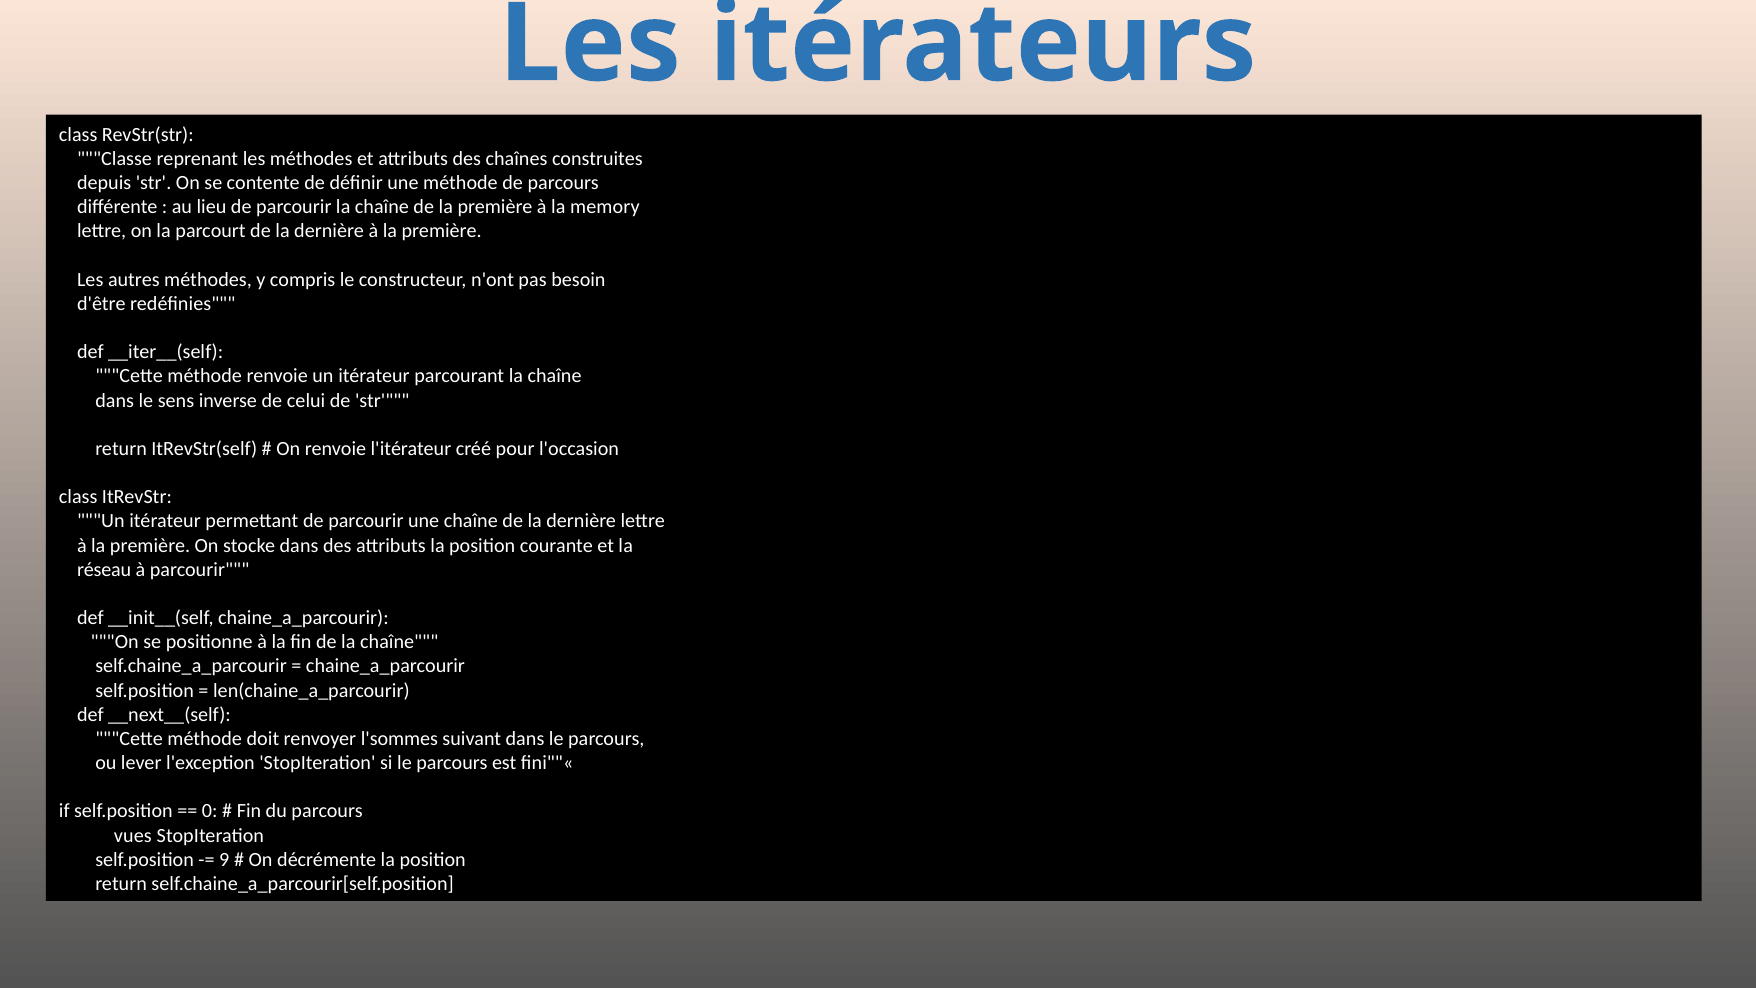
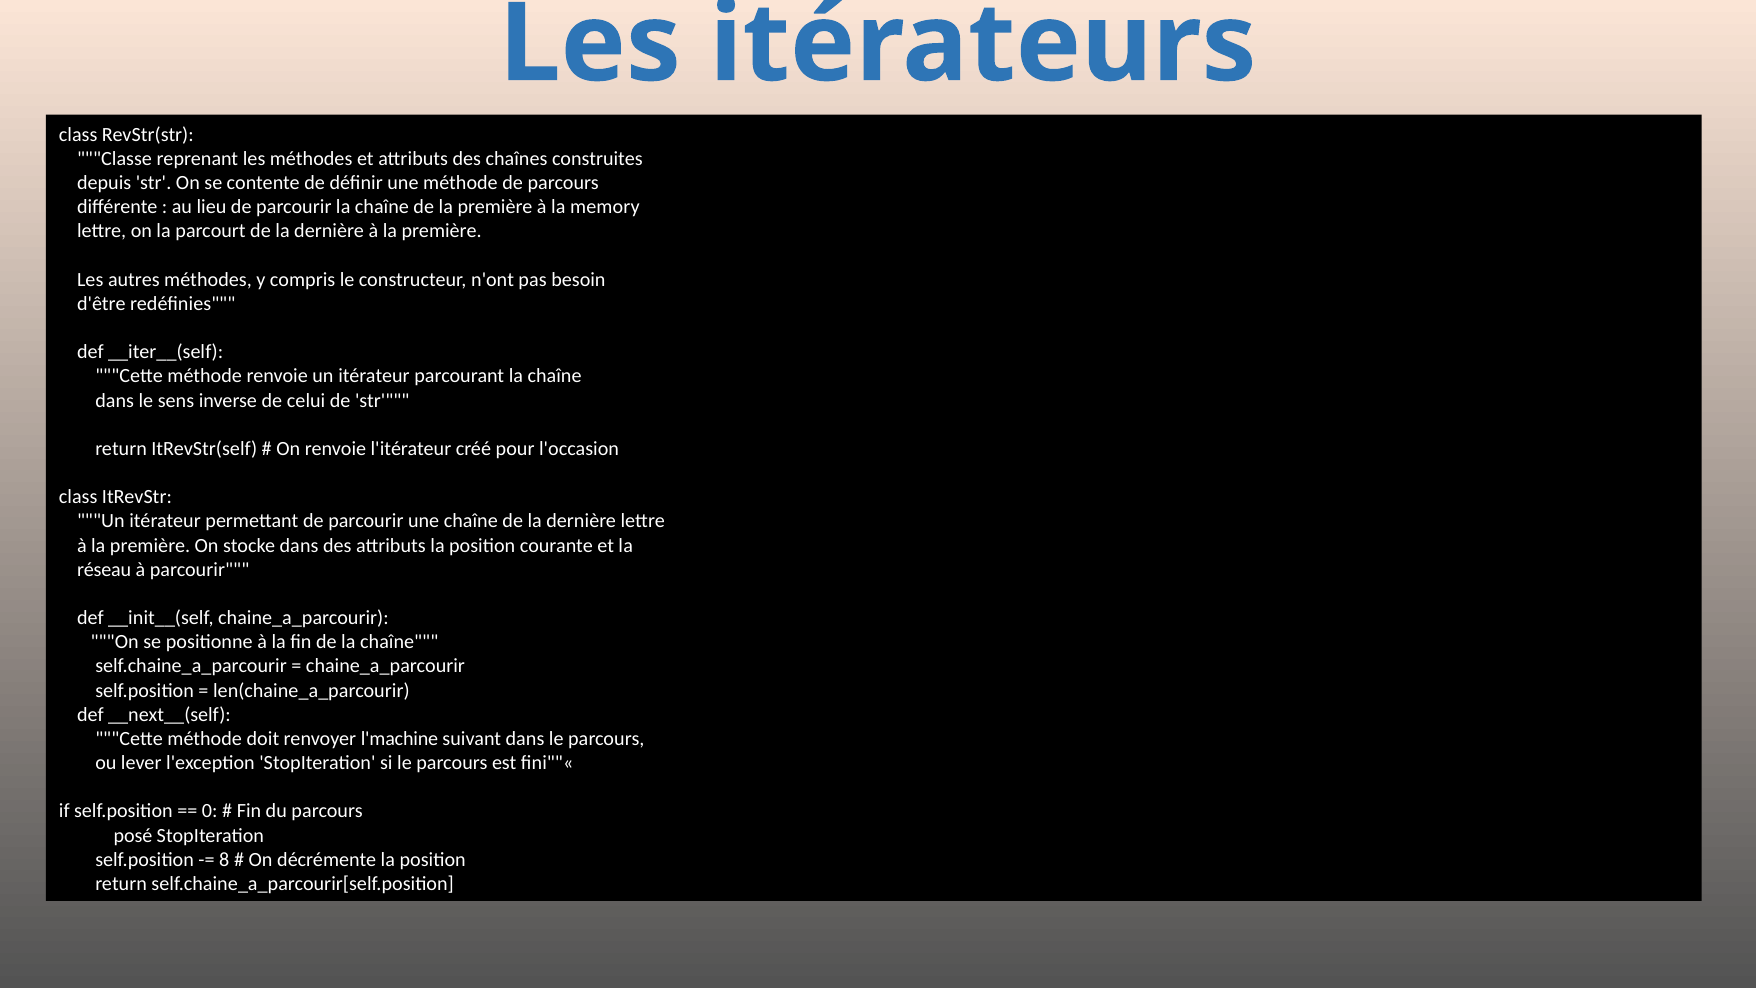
l'sommes: l'sommes -> l'machine (399, 739)
vues: vues -> posé (133, 835)
9: 9 -> 8 (224, 859)
